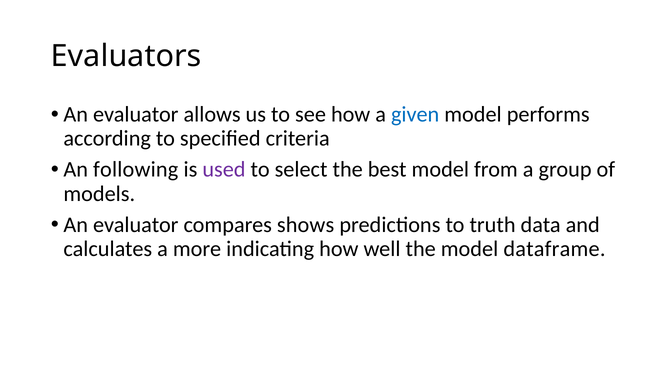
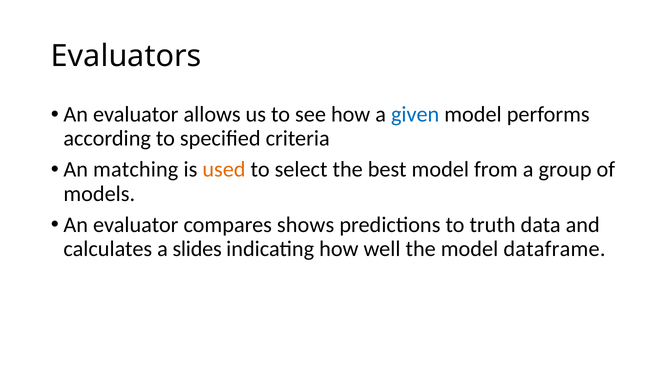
following: following -> matching (136, 170)
used colour: purple -> orange (224, 170)
more: more -> slides (197, 249)
